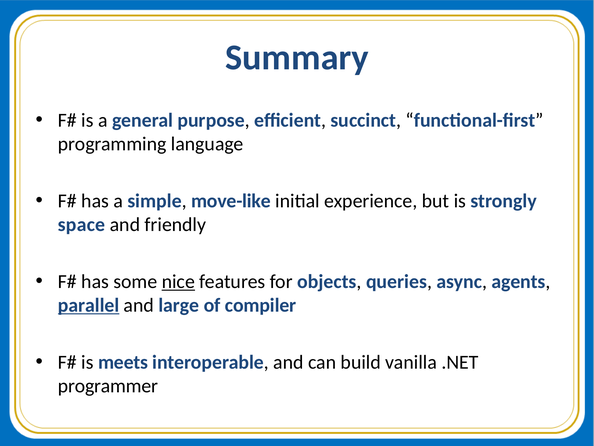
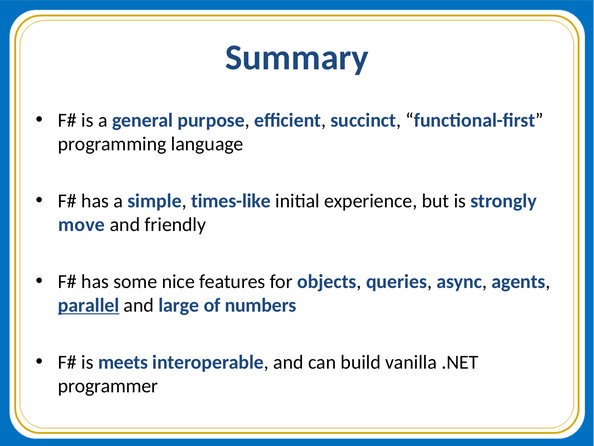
move-like: move-like -> times-like (231, 201)
space: space -> move (82, 224)
nice underline: present -> none (178, 281)
compiler: compiler -> numbers (261, 305)
